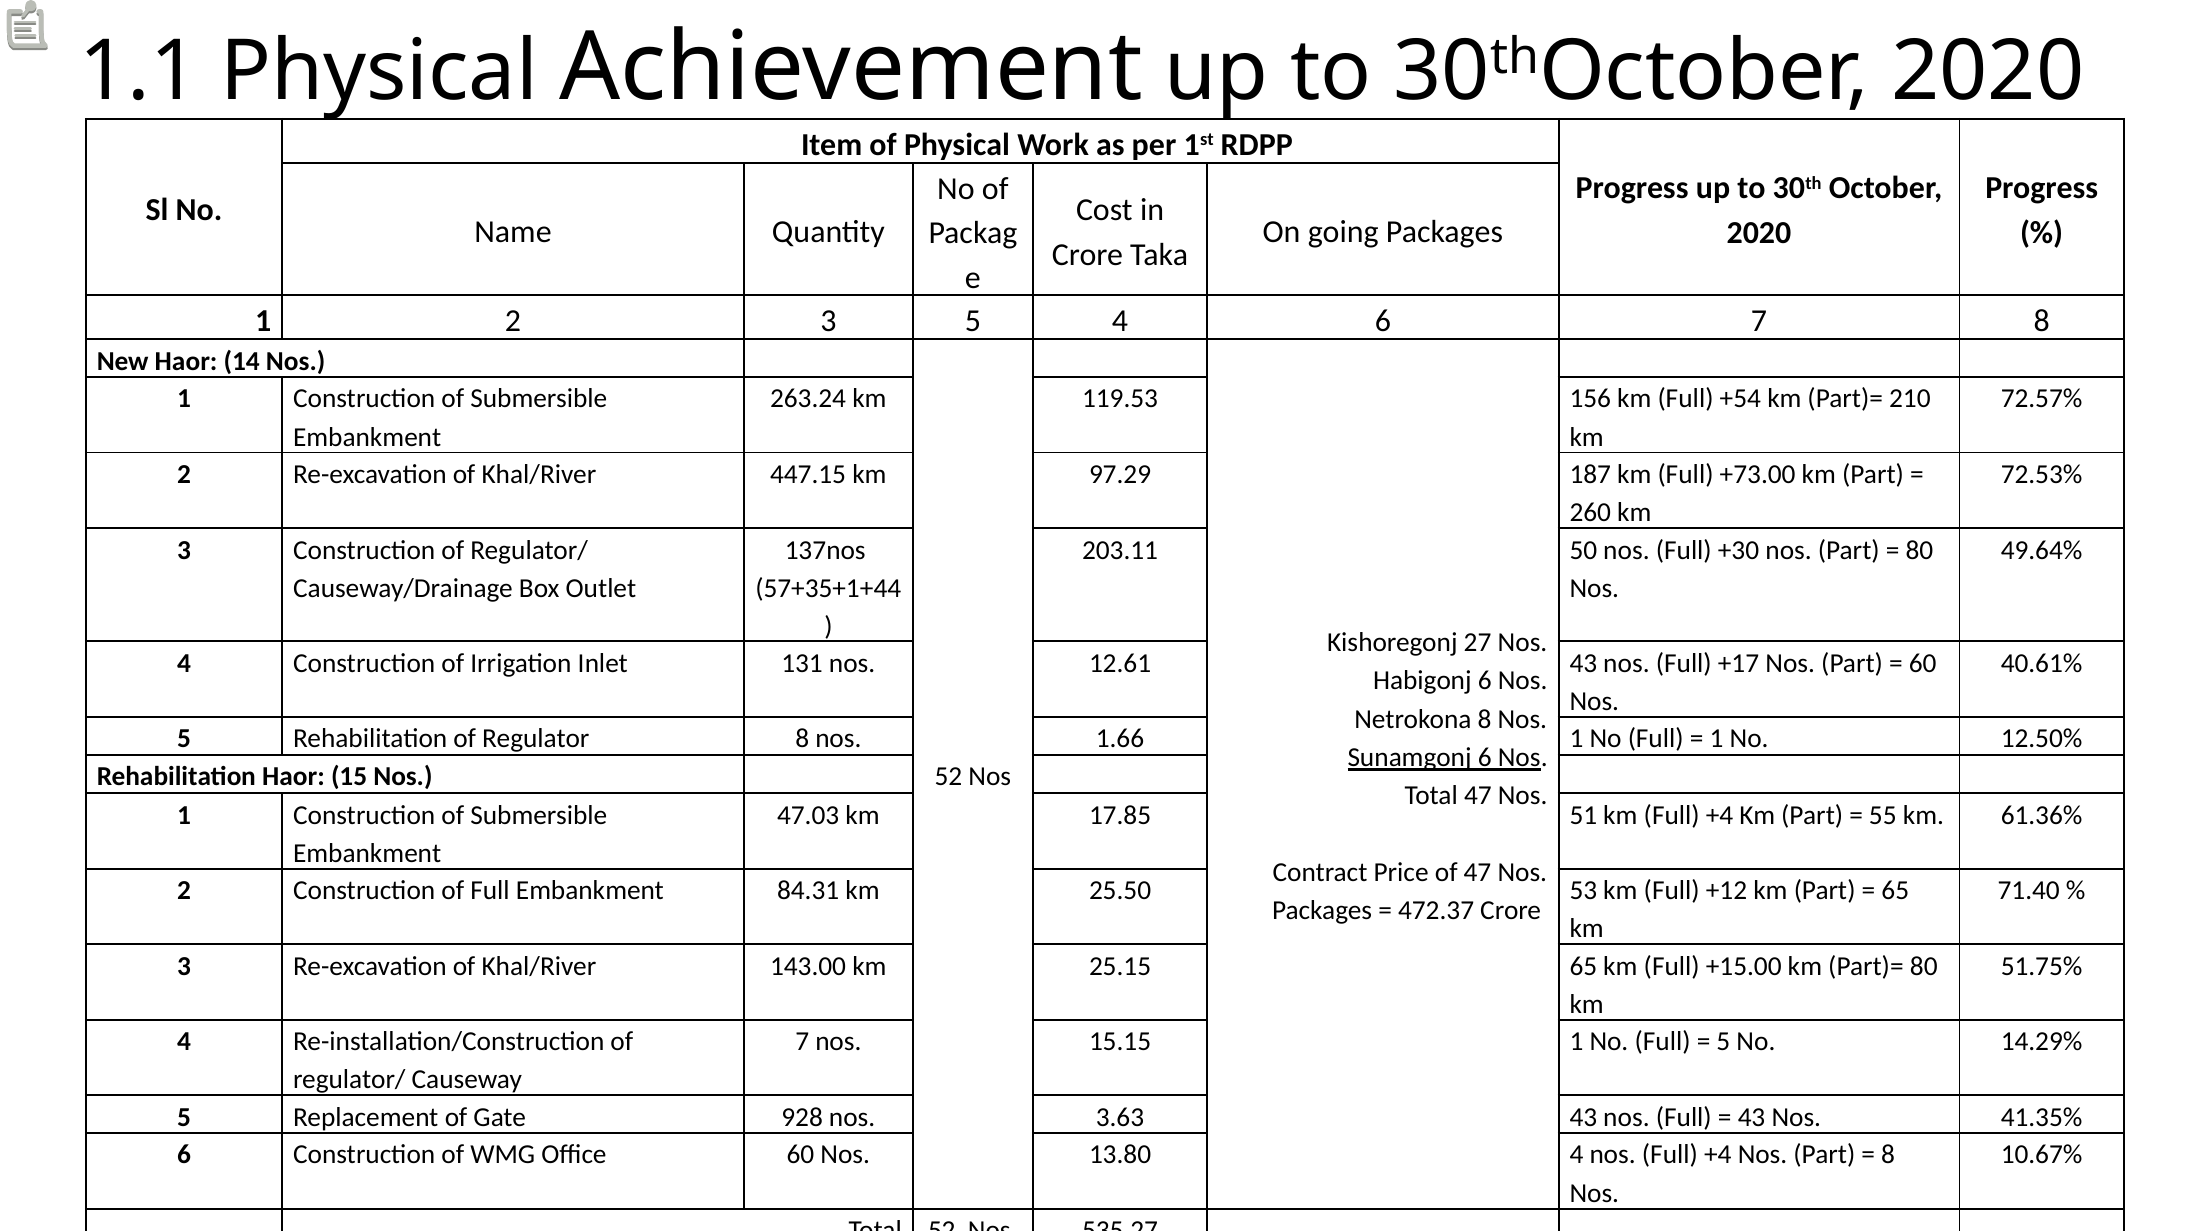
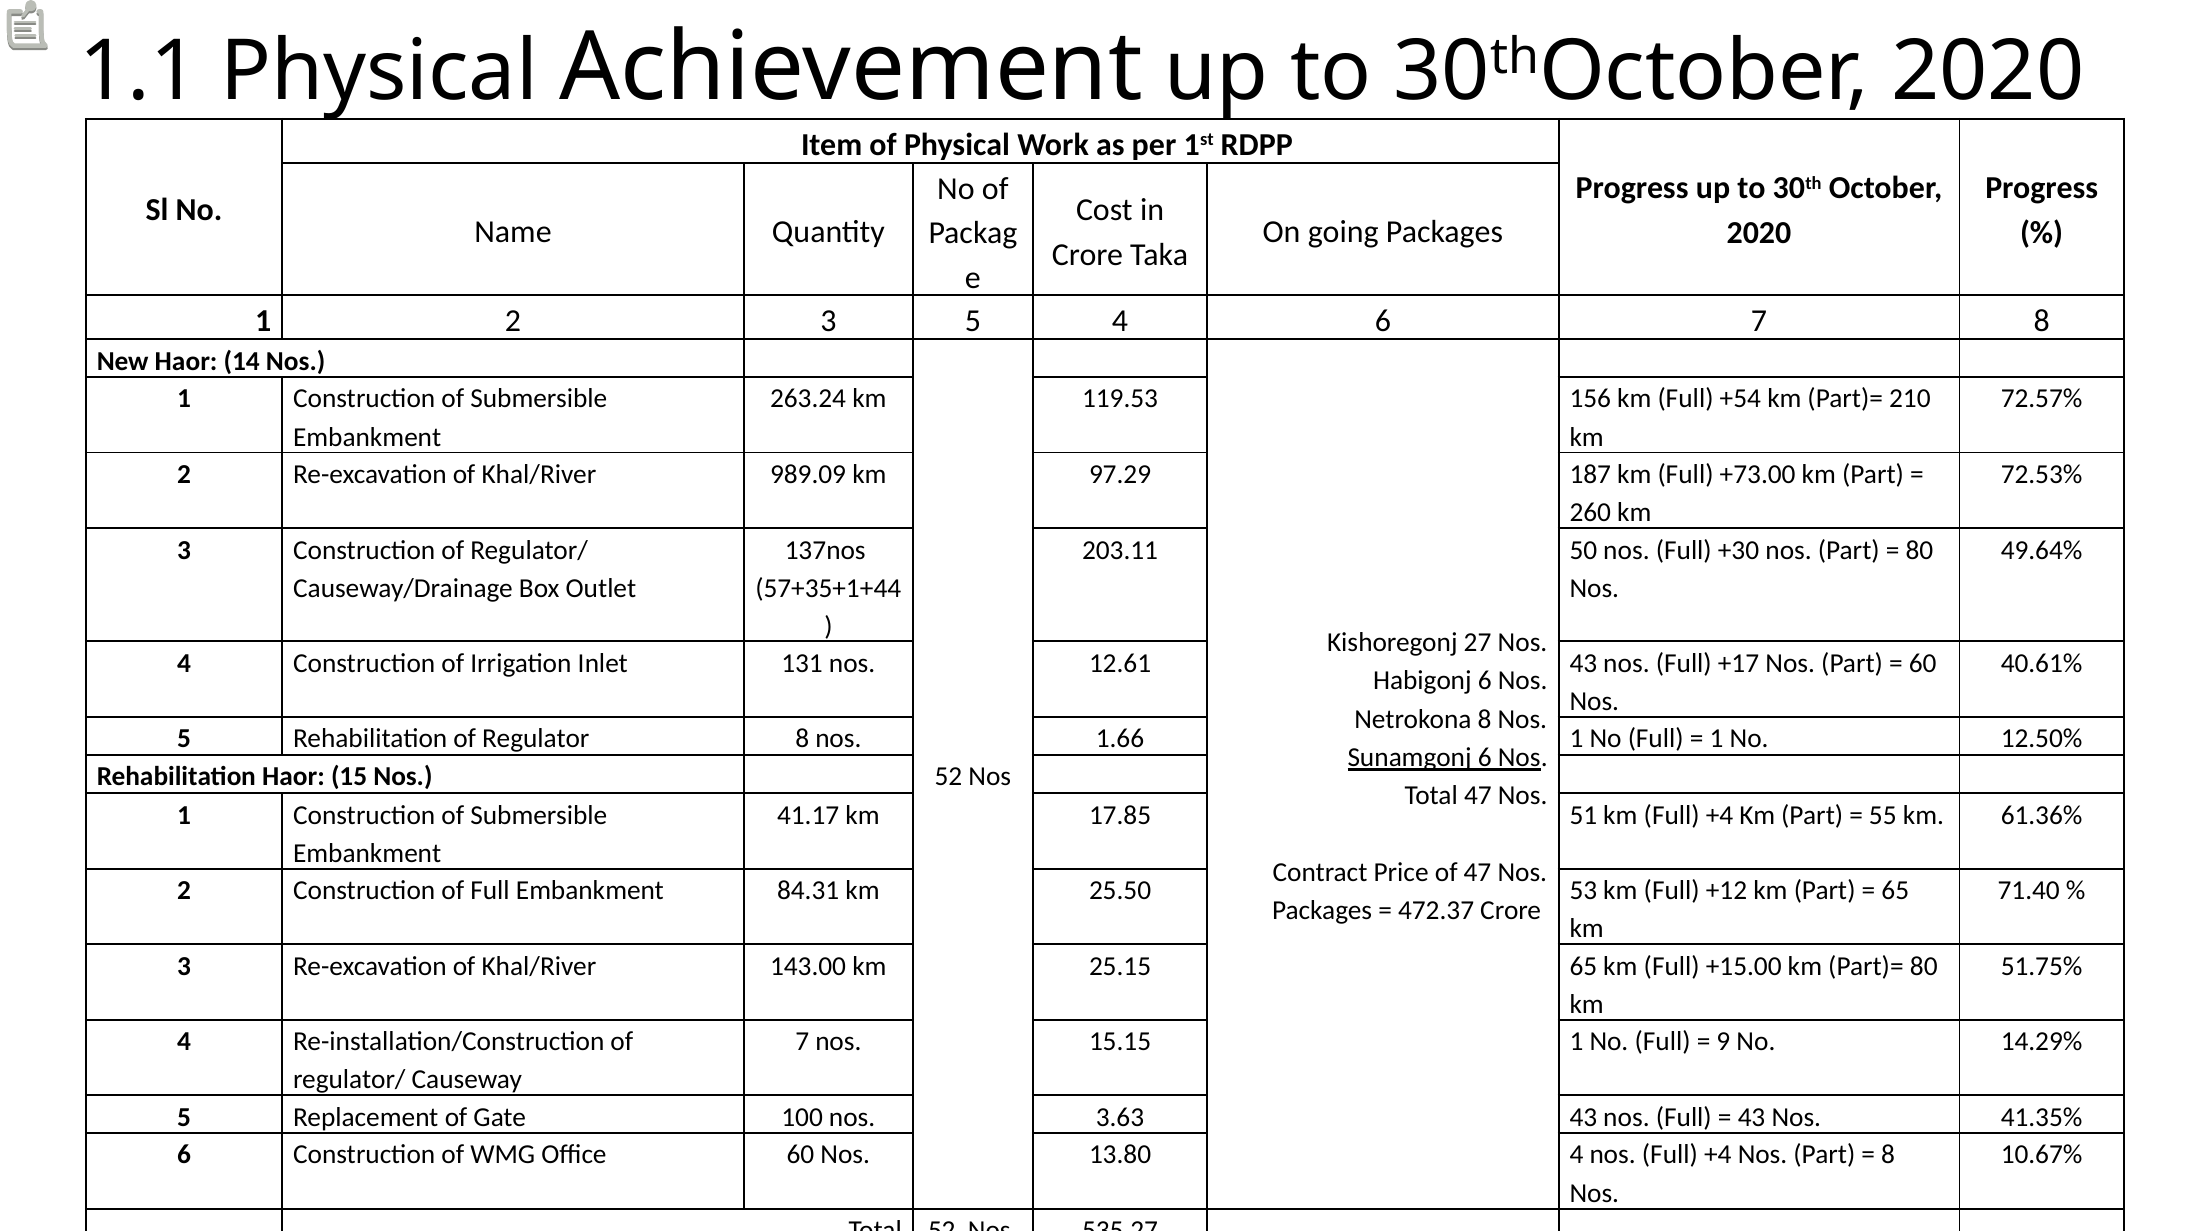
447.15: 447.15 -> 989.09 (808, 475)
47.03: 47.03 -> 41.17 (808, 815)
5: 5 -> 9 (1723, 1042)
928: 928 -> 100 (802, 1117)
